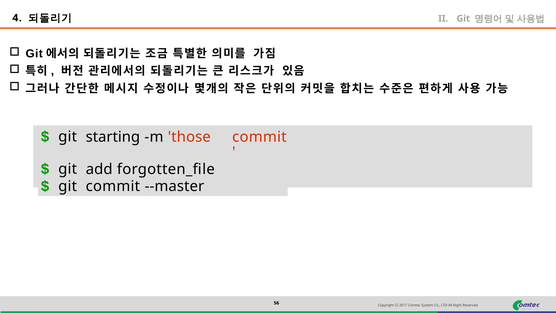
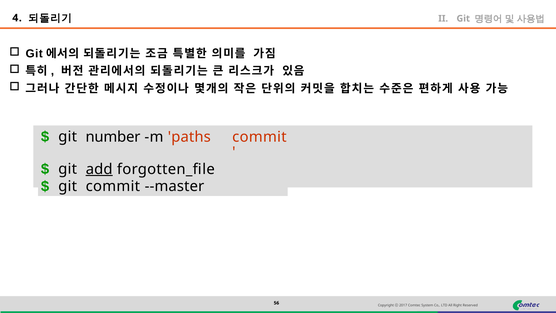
starting: starting -> number (113, 137)
those: those -> paths (189, 137)
add underline: none -> present (99, 169)
